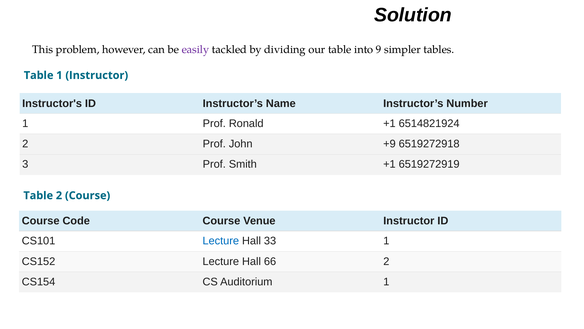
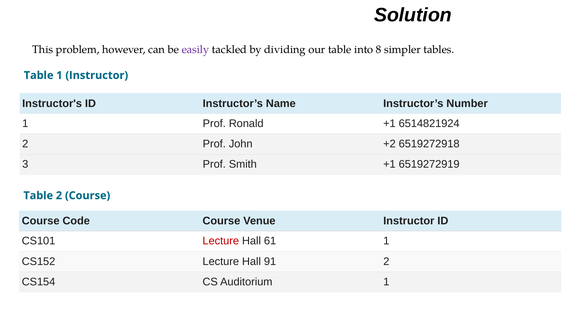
9: 9 -> 8 (379, 50)
+9: +9 -> +2 (389, 144)
Lecture colour: blue -> red (221, 241)
33: 33 -> 61 (270, 241)
66: 66 -> 91 (270, 261)
